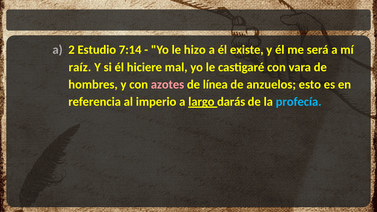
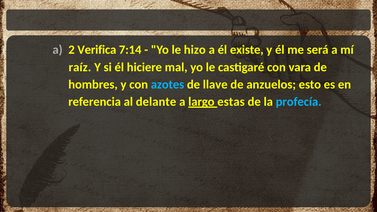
Estudio: Estudio -> Verifica (97, 50)
azotes colour: pink -> light blue (167, 84)
línea: línea -> llave (215, 84)
imperio: imperio -> delante (156, 102)
darás: darás -> estas (231, 102)
